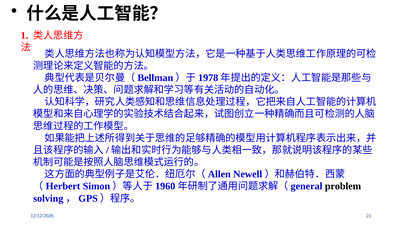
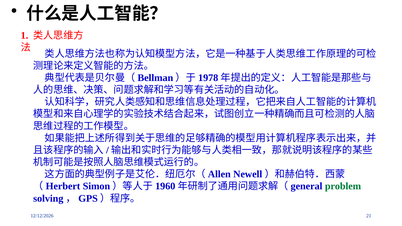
problem colour: black -> green (343, 186)
